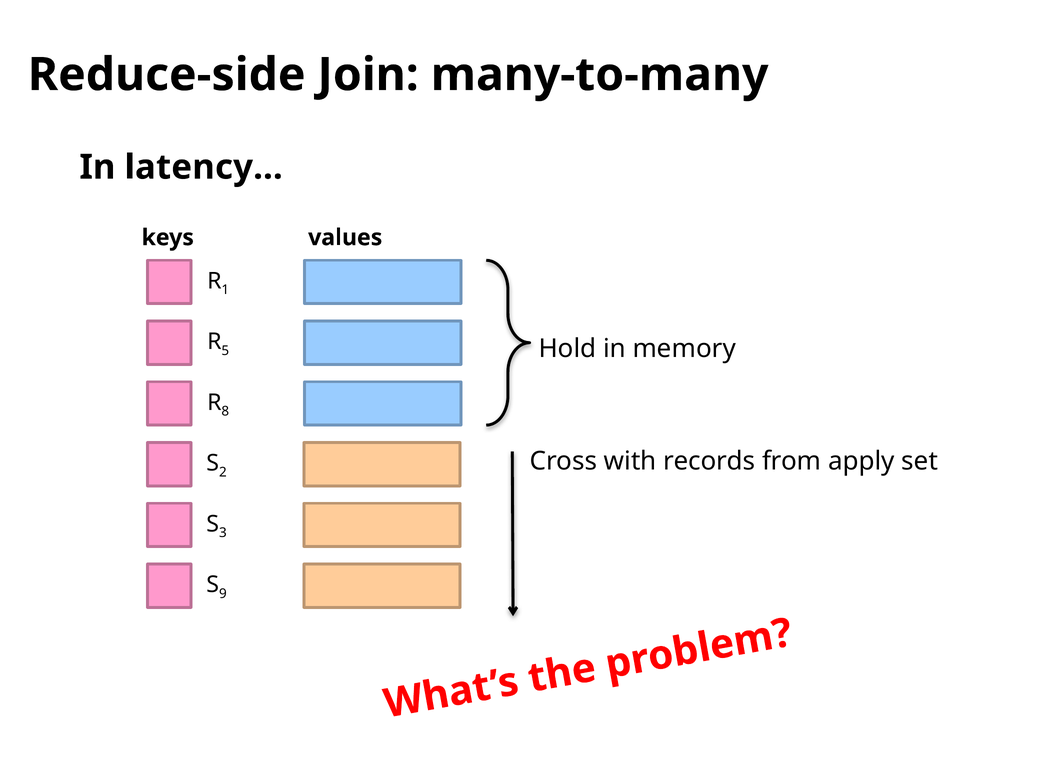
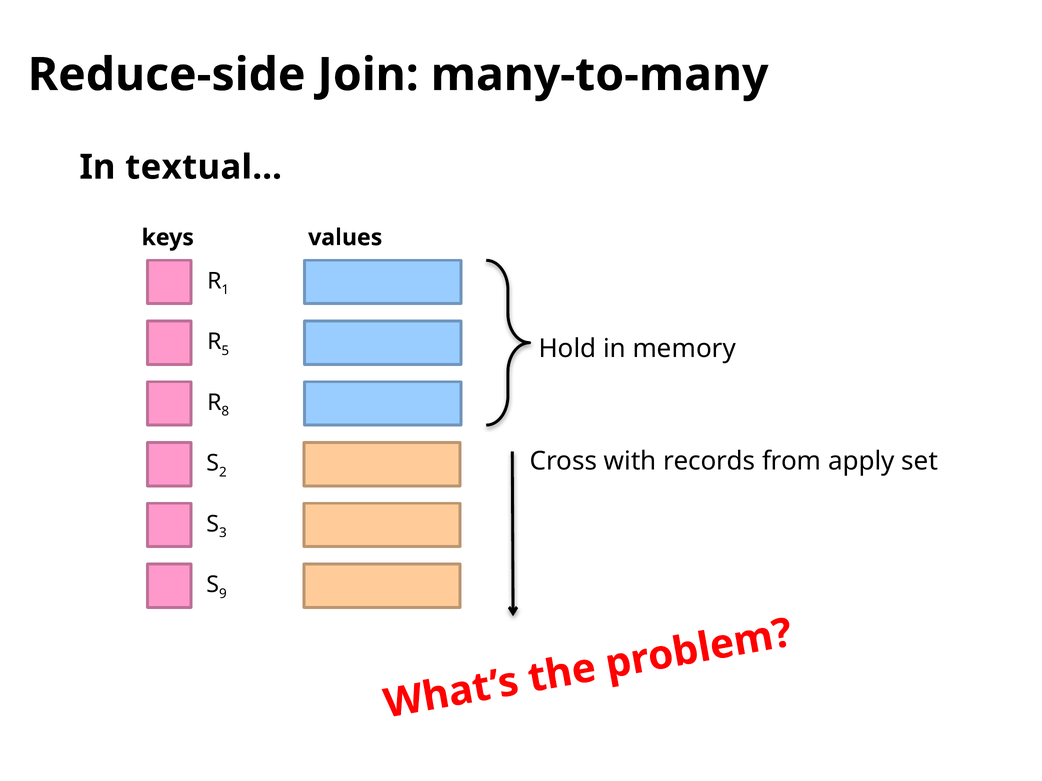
latency…: latency… -> textual… (204, 167)
